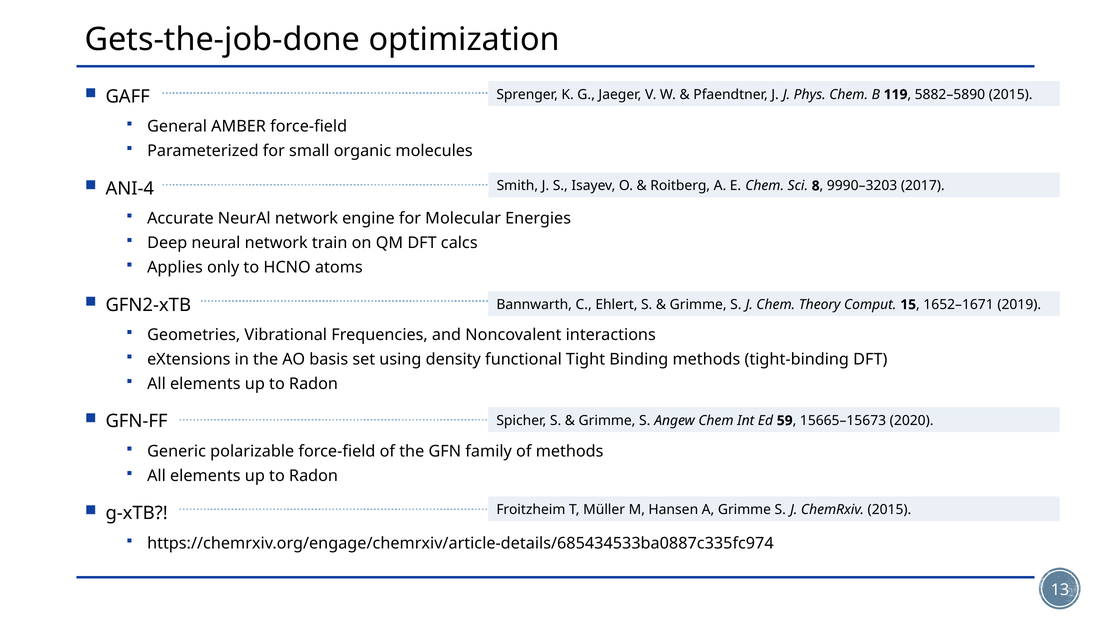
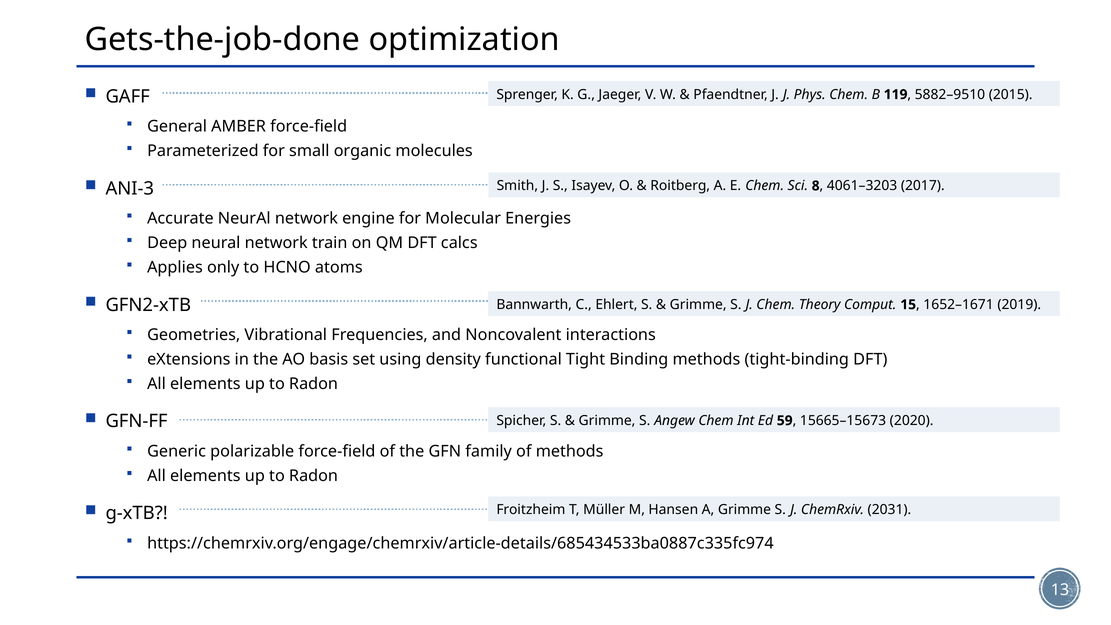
5882–5890: 5882–5890 -> 5882–9510 (950, 94)
ANI-4: ANI-4 -> ANI-3 (130, 188)
9990–3203: 9990–3203 -> 4061–3203 (862, 186)
ChemRxiv 2015: 2015 -> 2031 (889, 510)
